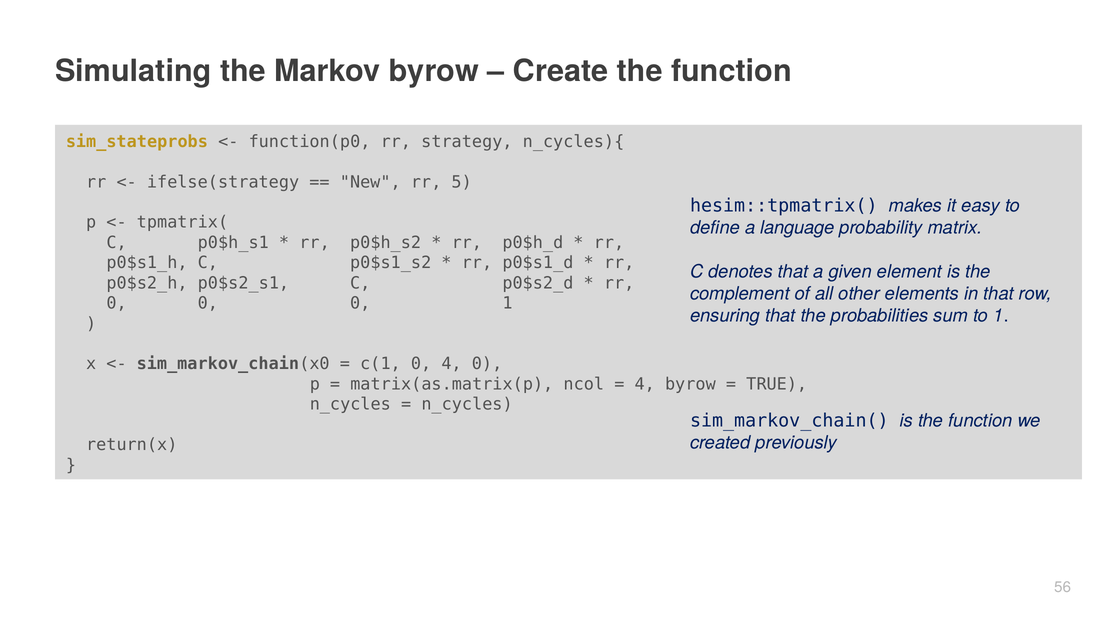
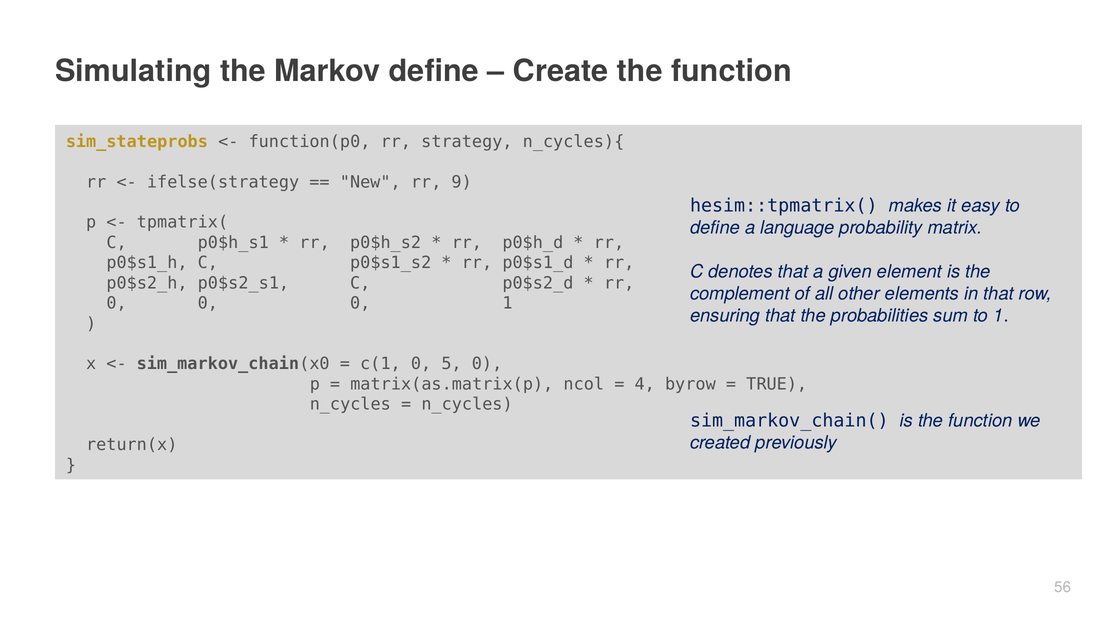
Markov byrow: byrow -> define (434, 71)
5: 5 -> 9 (462, 182)
0 4: 4 -> 5 (451, 364)
